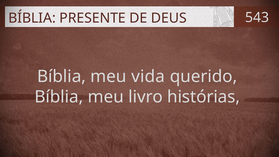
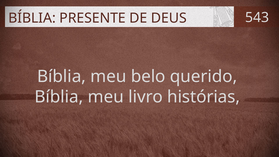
vida: vida -> belo (148, 76)
